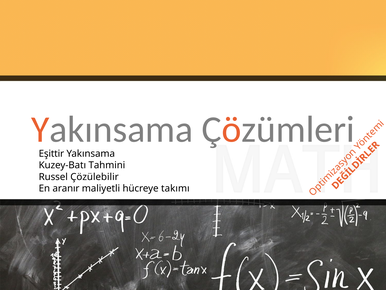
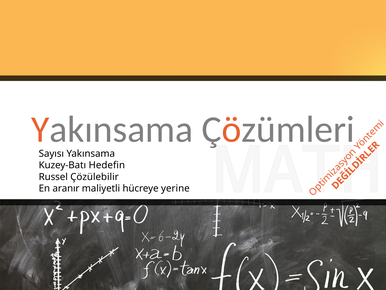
Eşittir: Eşittir -> Sayısı (51, 153)
Tahmini: Tahmini -> Hedefin (107, 165)
takımı: takımı -> yerine (175, 188)
